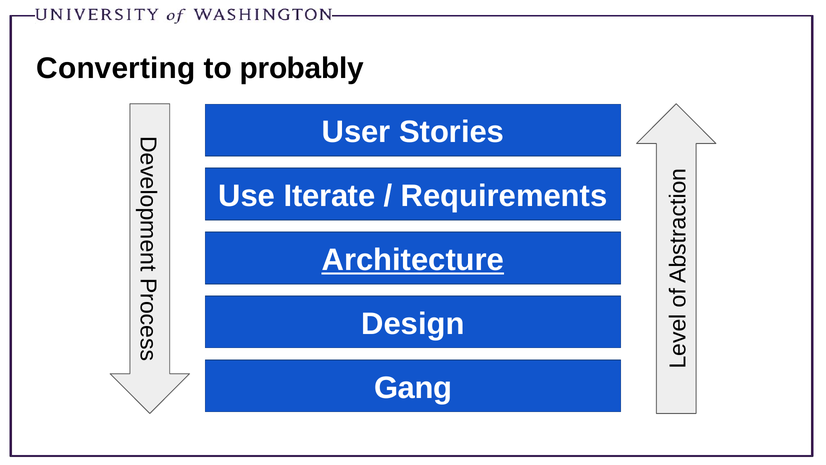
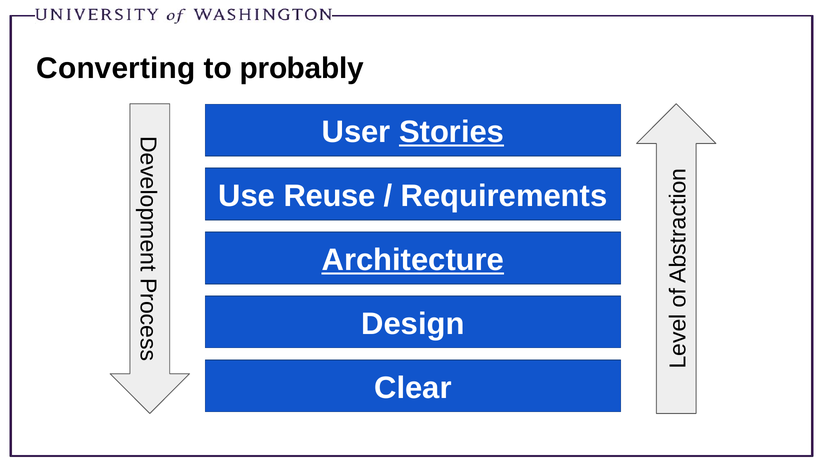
Stories underline: none -> present (452, 132)
Iterate: Iterate -> Reuse (330, 196)
Gang: Gang -> Clear (413, 388)
